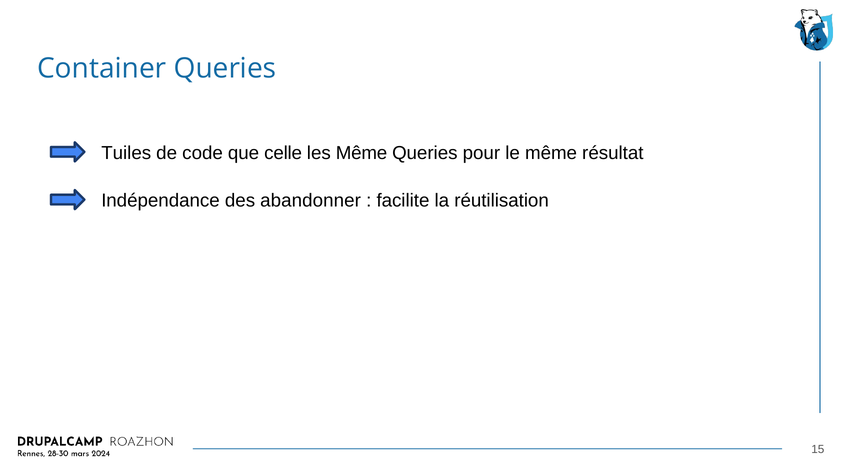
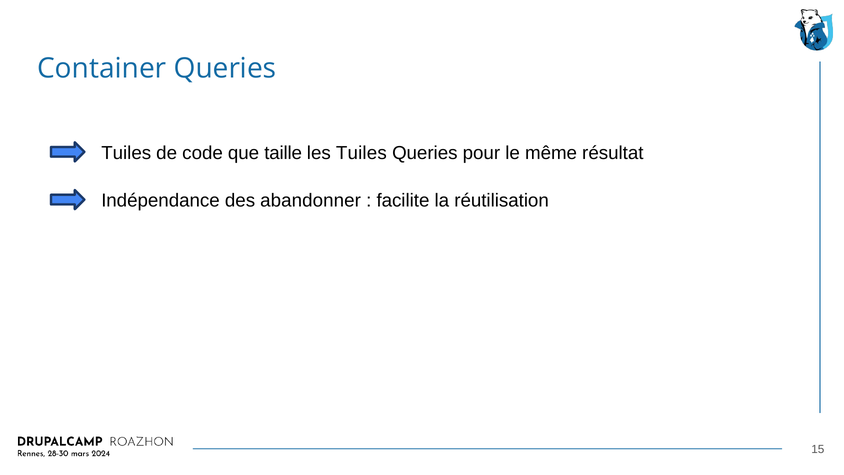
celle: celle -> taille (283, 153)
les Même: Même -> Tuiles (361, 153)
